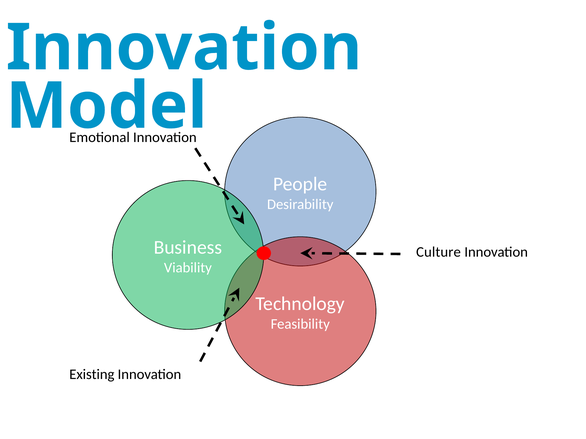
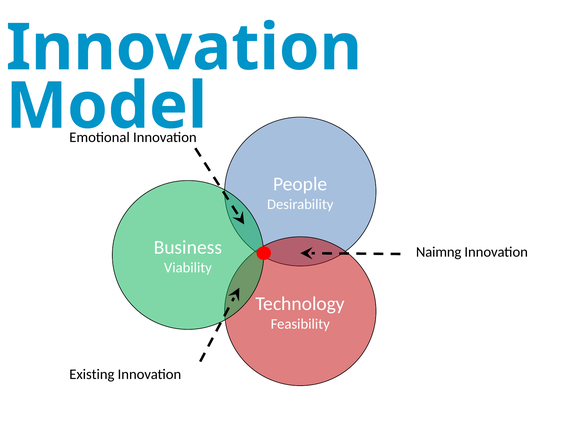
Culture: Culture -> Naimng (439, 252)
